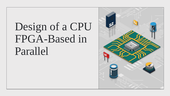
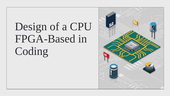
Parallel: Parallel -> Coding (32, 51)
